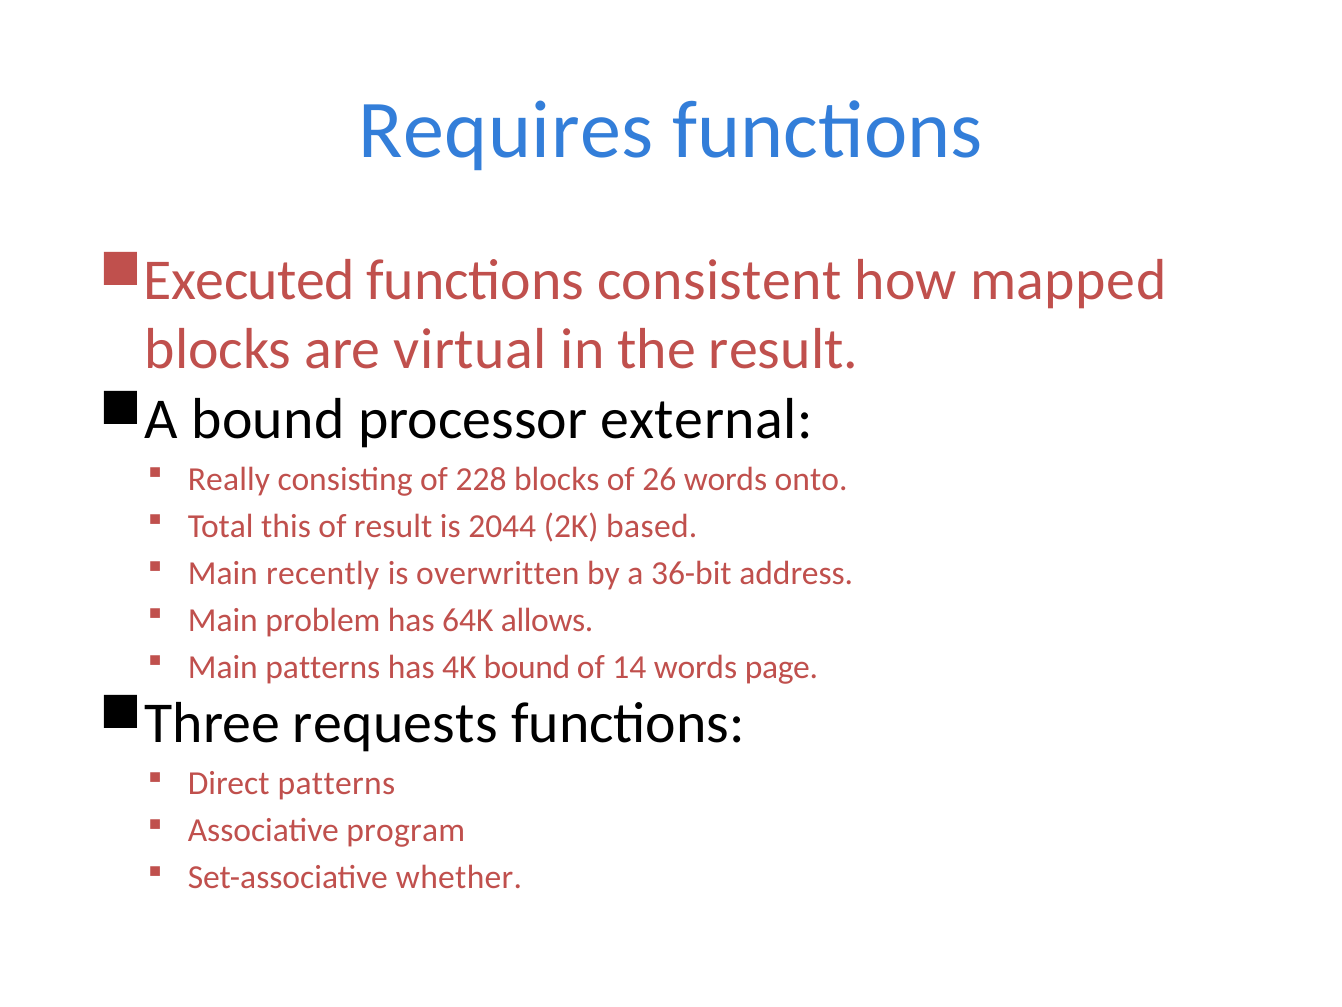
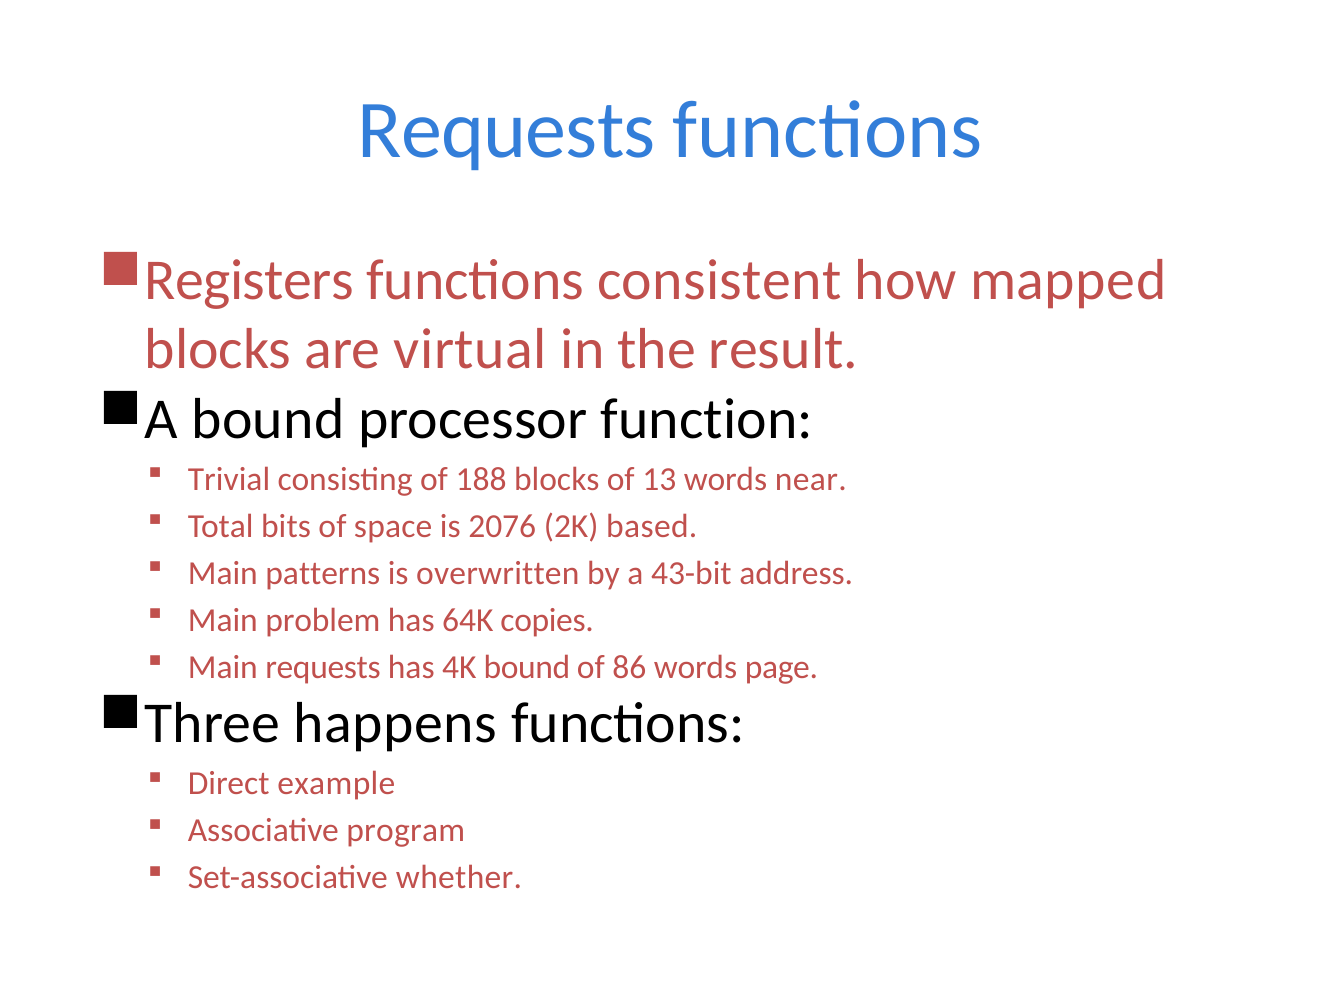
Requires: Requires -> Requests (507, 130)
Executed: Executed -> Registers (249, 280)
external: external -> function (707, 419)
Really: Really -> Trivial (229, 479)
228: 228 -> 188 (481, 479)
26: 26 -> 13 (659, 479)
onto: onto -> near (811, 479)
this: this -> bits (286, 526)
of result: result -> space (393, 526)
2044: 2044 -> 2076 (502, 526)
recently: recently -> patterns (323, 573)
36-bit: 36-bit -> 43-bit (691, 573)
allows: allows -> copies (547, 620)
Main patterns: patterns -> requests (323, 667)
14: 14 -> 86 (629, 667)
requests: requests -> happens (395, 723)
Direct patterns: patterns -> example (336, 783)
